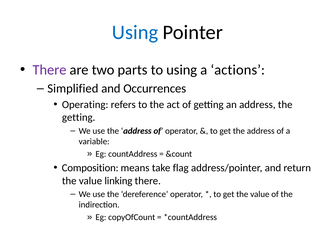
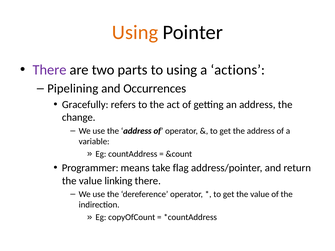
Using colour: blue -> orange (135, 32)
Simplified: Simplified -> Pipelining (73, 89)
Operating: Operating -> Gracefully (85, 105)
getting: getting -> change (79, 118)
Composition: Composition -> Programmer (90, 168)
